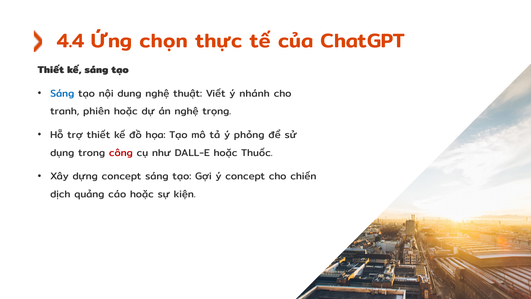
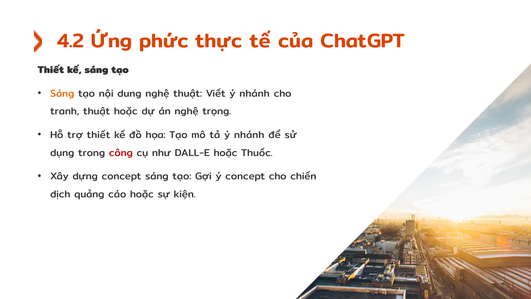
4.4: 4.4 -> 4.2 (70, 41)
chọn: chọn -> phức (164, 41)
Sáng colour: blue -> orange (62, 93)
tranh phiên: phiên -> thuật (97, 111)
tả ý phỏng: phỏng -> nhánh (249, 135)
